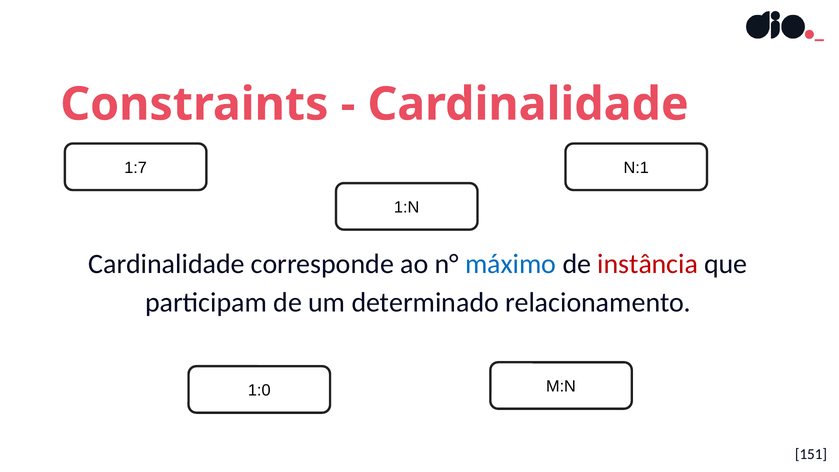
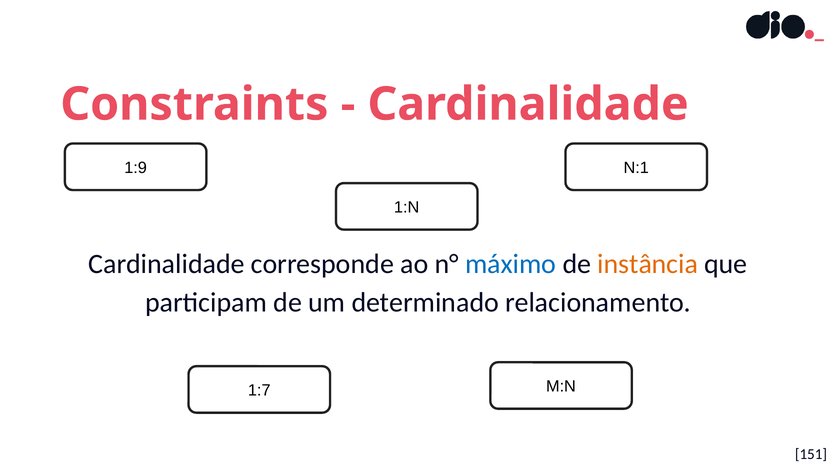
1:7: 1:7 -> 1:9 (136, 168)
instância colour: red -> orange (648, 264)
1:0: 1:0 -> 1:7 (259, 391)
